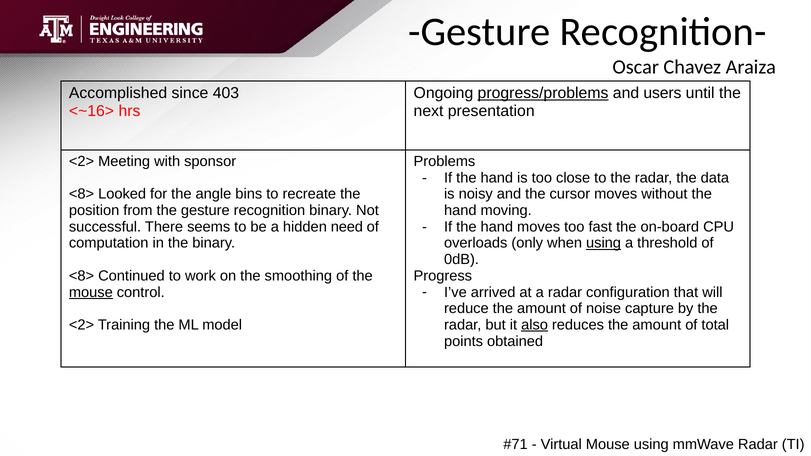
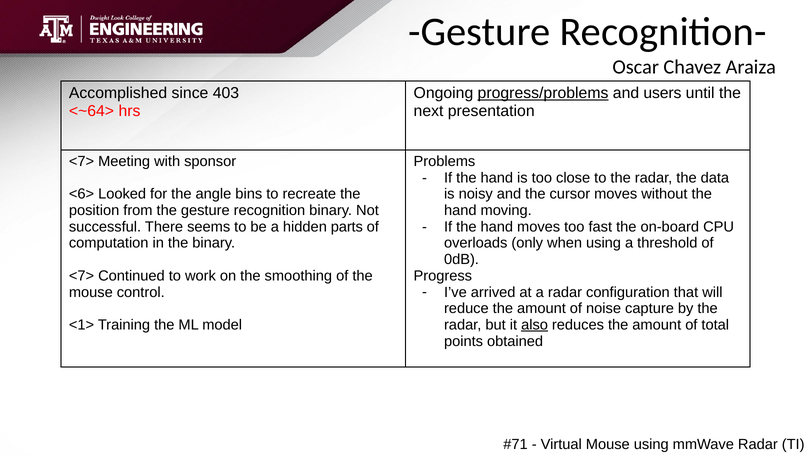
<~16>: <~16> -> <~64> (91, 111)
<2>: <2> -> <7> (82, 162)
<8>: <8> -> <6> (82, 194)
need: need -> parts (347, 227)
using underline: present -> none (604, 243)
<8>: <8> -> <7> (82, 276)
mouse underline: present -> none (91, 292)
<2>: <2> -> <1> (82, 325)
